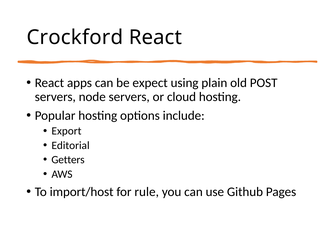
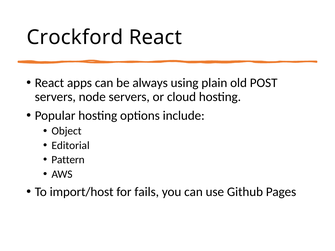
expect: expect -> always (150, 83)
Export: Export -> Object (67, 131)
Getters: Getters -> Pattern (68, 160)
rule: rule -> fails (147, 192)
